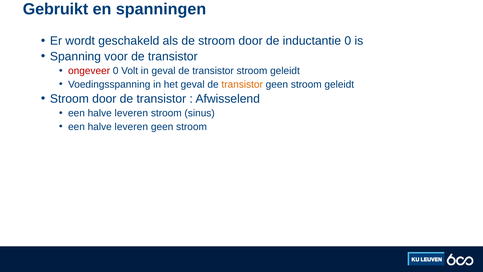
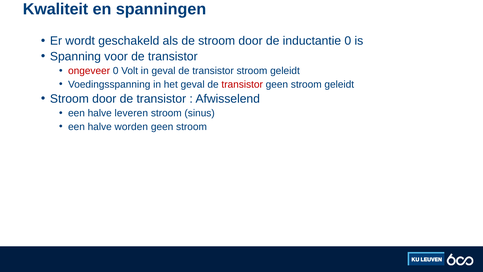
Gebruikt: Gebruikt -> Kwaliteit (56, 9)
transistor colour: orange -> red (242, 84)
leveren: leveren -> worden (131, 127)
